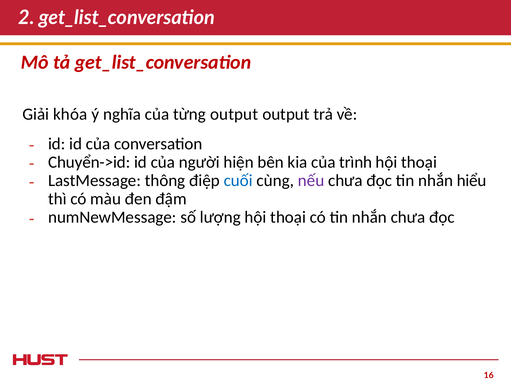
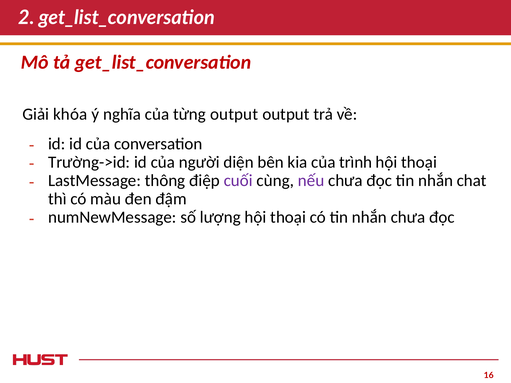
Chuyển->id: Chuyển->id -> Trường->id (89, 162)
hiện: hiện -> diện (239, 162)
cuối colour: blue -> purple (238, 181)
hiểu: hiểu -> chat (472, 181)
